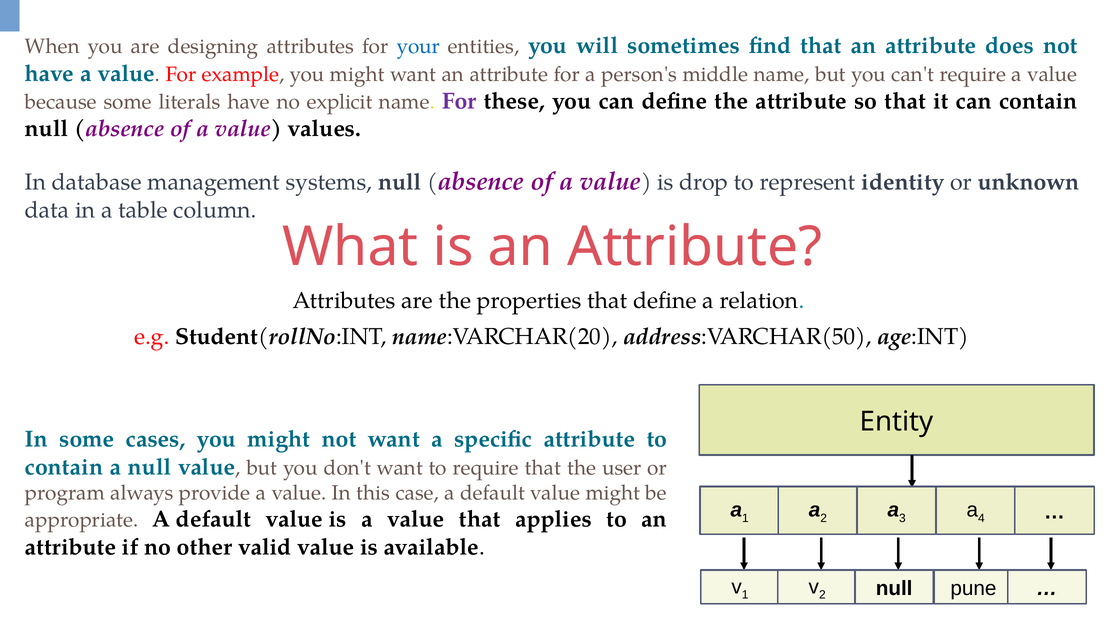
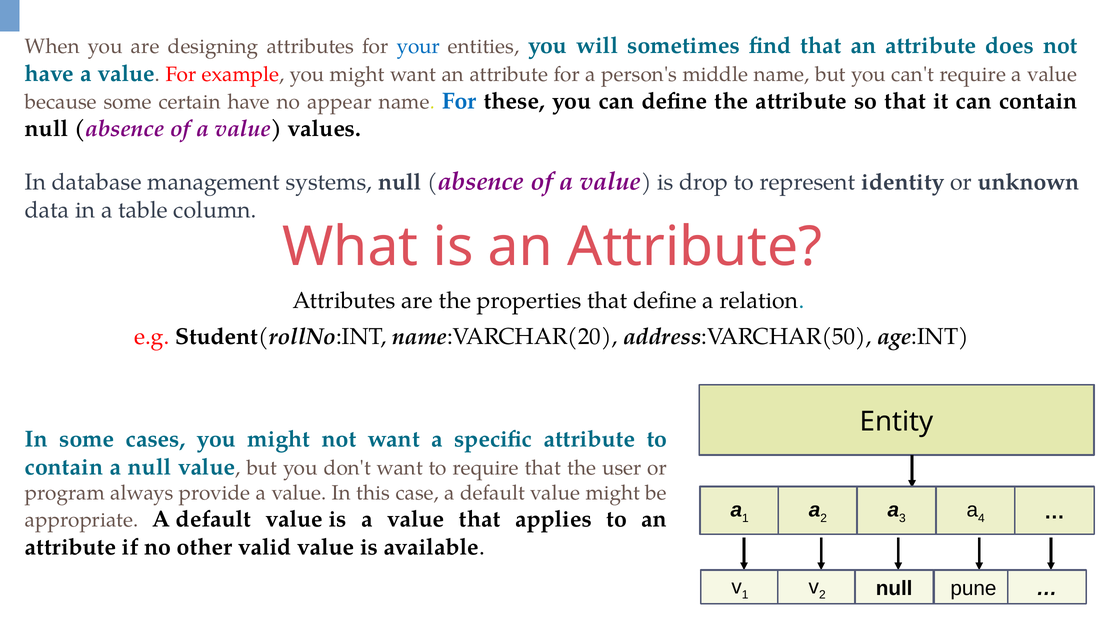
literals: literals -> certain (190, 102)
explicit: explicit -> appear (339, 102)
For colour: purple -> blue (459, 101)
